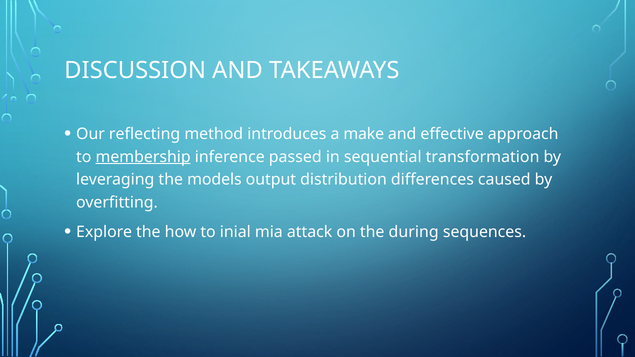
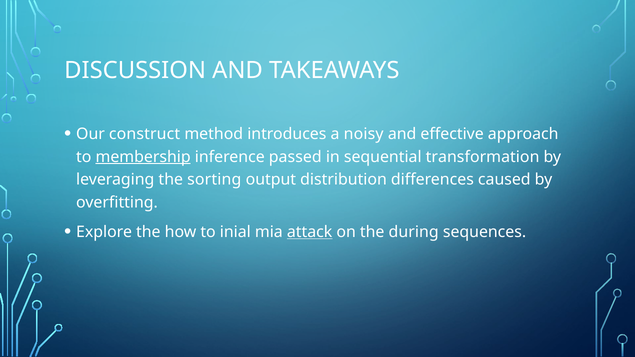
reflecting: reflecting -> construct (145, 134)
make: make -> noisy (364, 134)
models: models -> sorting (214, 180)
attack underline: none -> present (310, 232)
